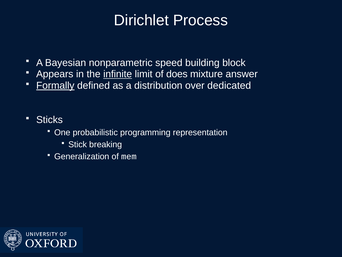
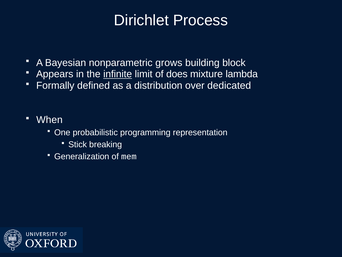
speed: speed -> grows (169, 63)
answer: answer -> lambda (242, 74)
Formally underline: present -> none (55, 85)
Sticks: Sticks -> When (49, 120)
